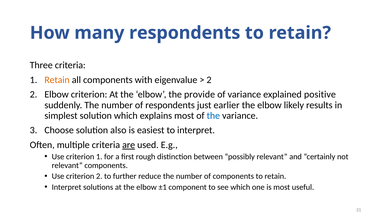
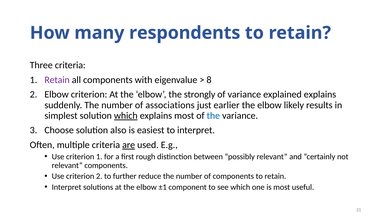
Retain colour: orange -> purple (57, 80)
2: 2 -> 8 (209, 80)
provide: provide -> strongly (200, 94)
explained positive: positive -> explains (320, 94)
of respondents: respondents -> associations (170, 105)
which underline: none -> present (126, 116)
